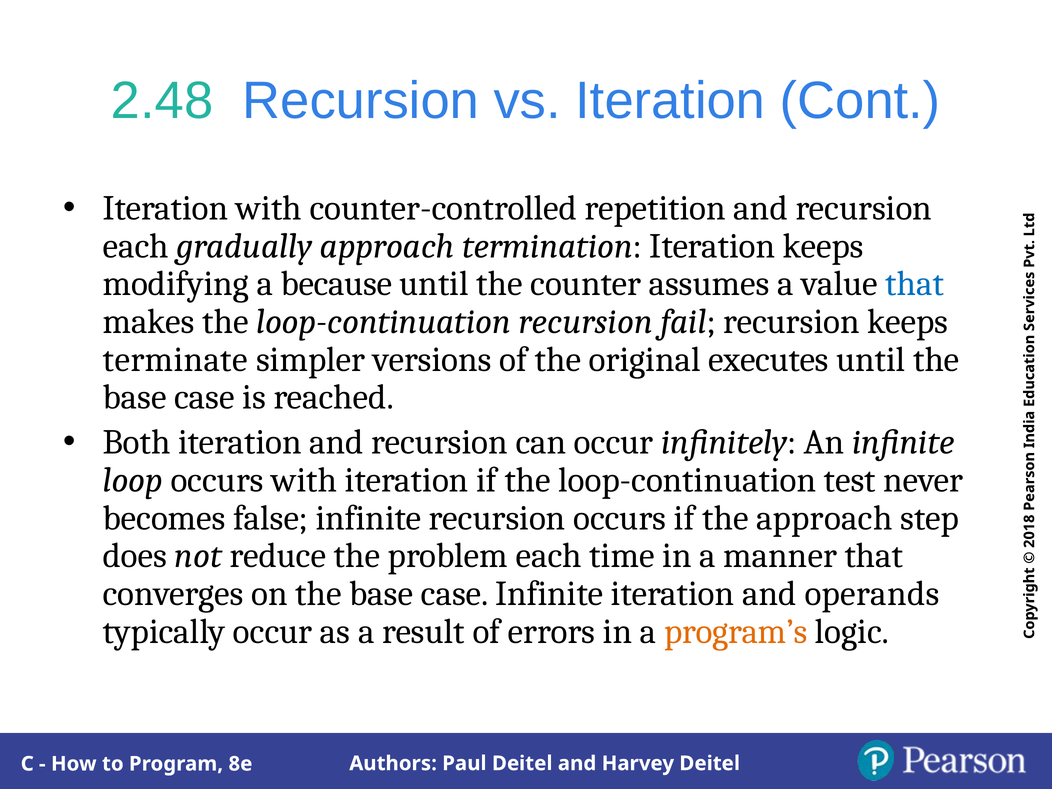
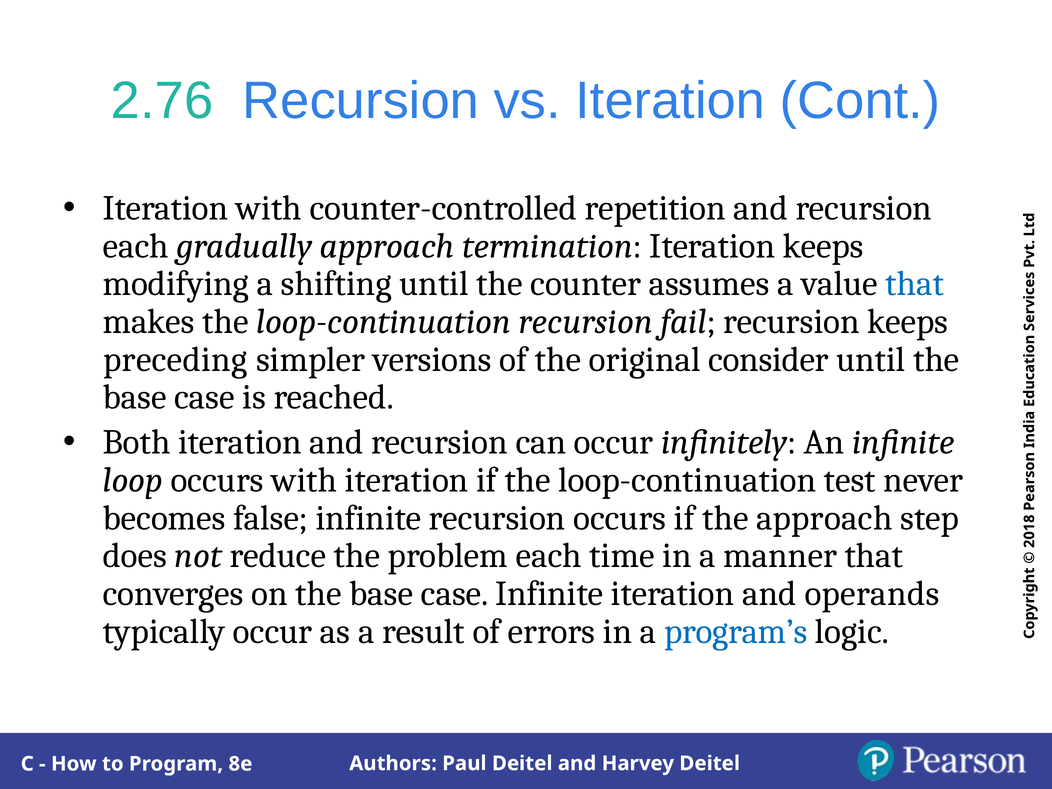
2.48: 2.48 -> 2.76 (162, 101)
because: because -> shifting (336, 284)
terminate: terminate -> preceding (175, 360)
executes: executes -> consider (768, 360)
program’s colour: orange -> blue (736, 632)
